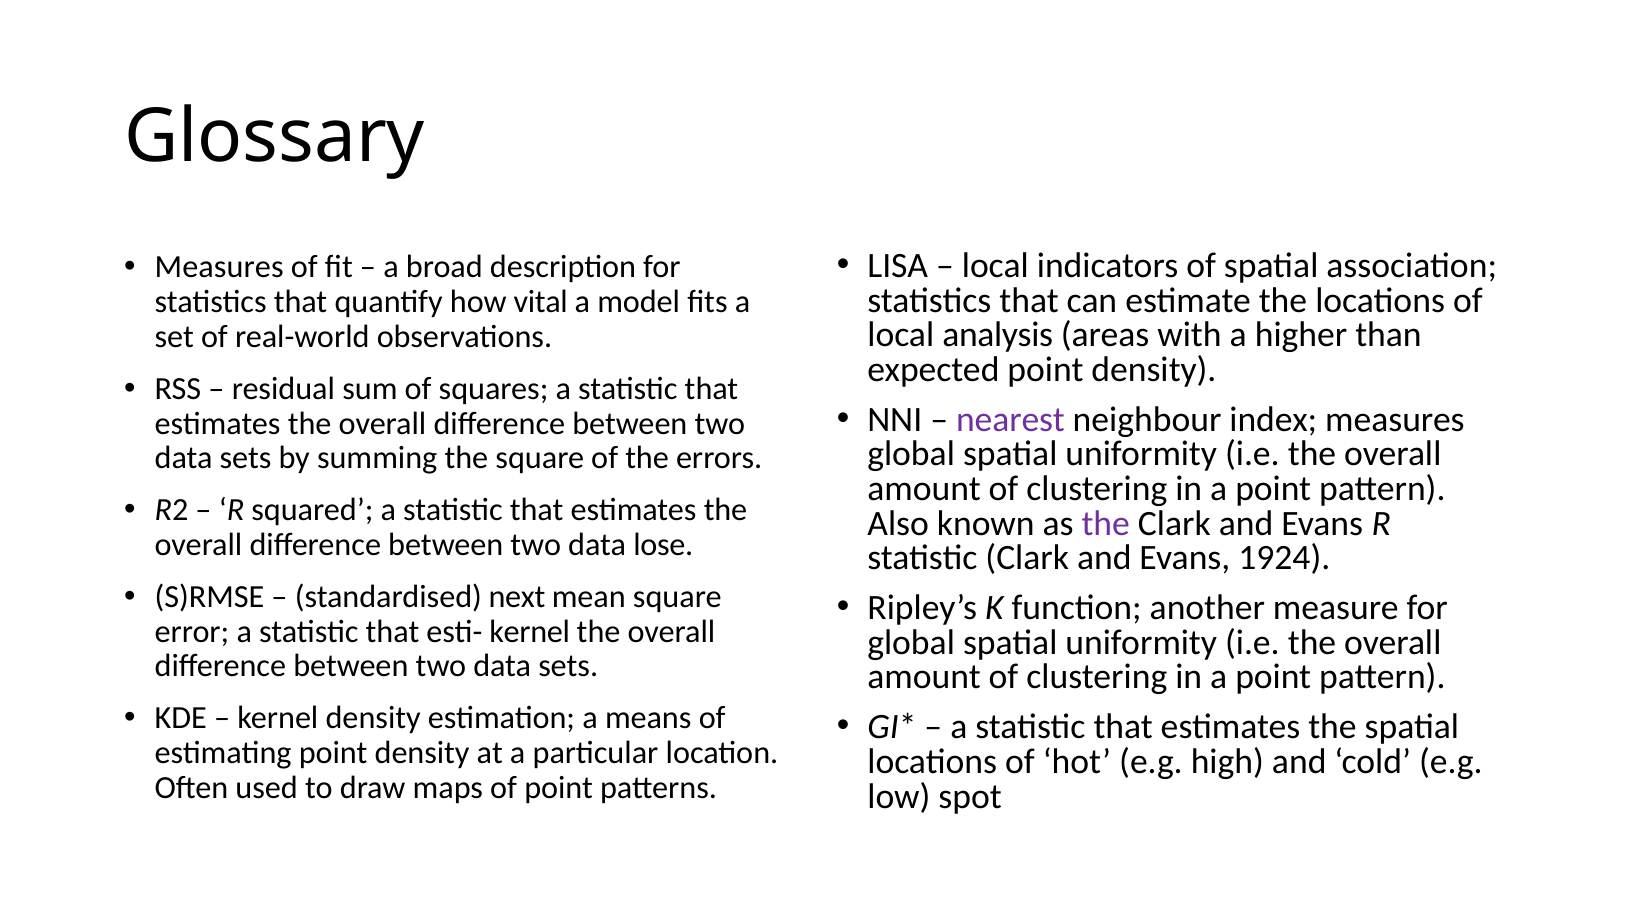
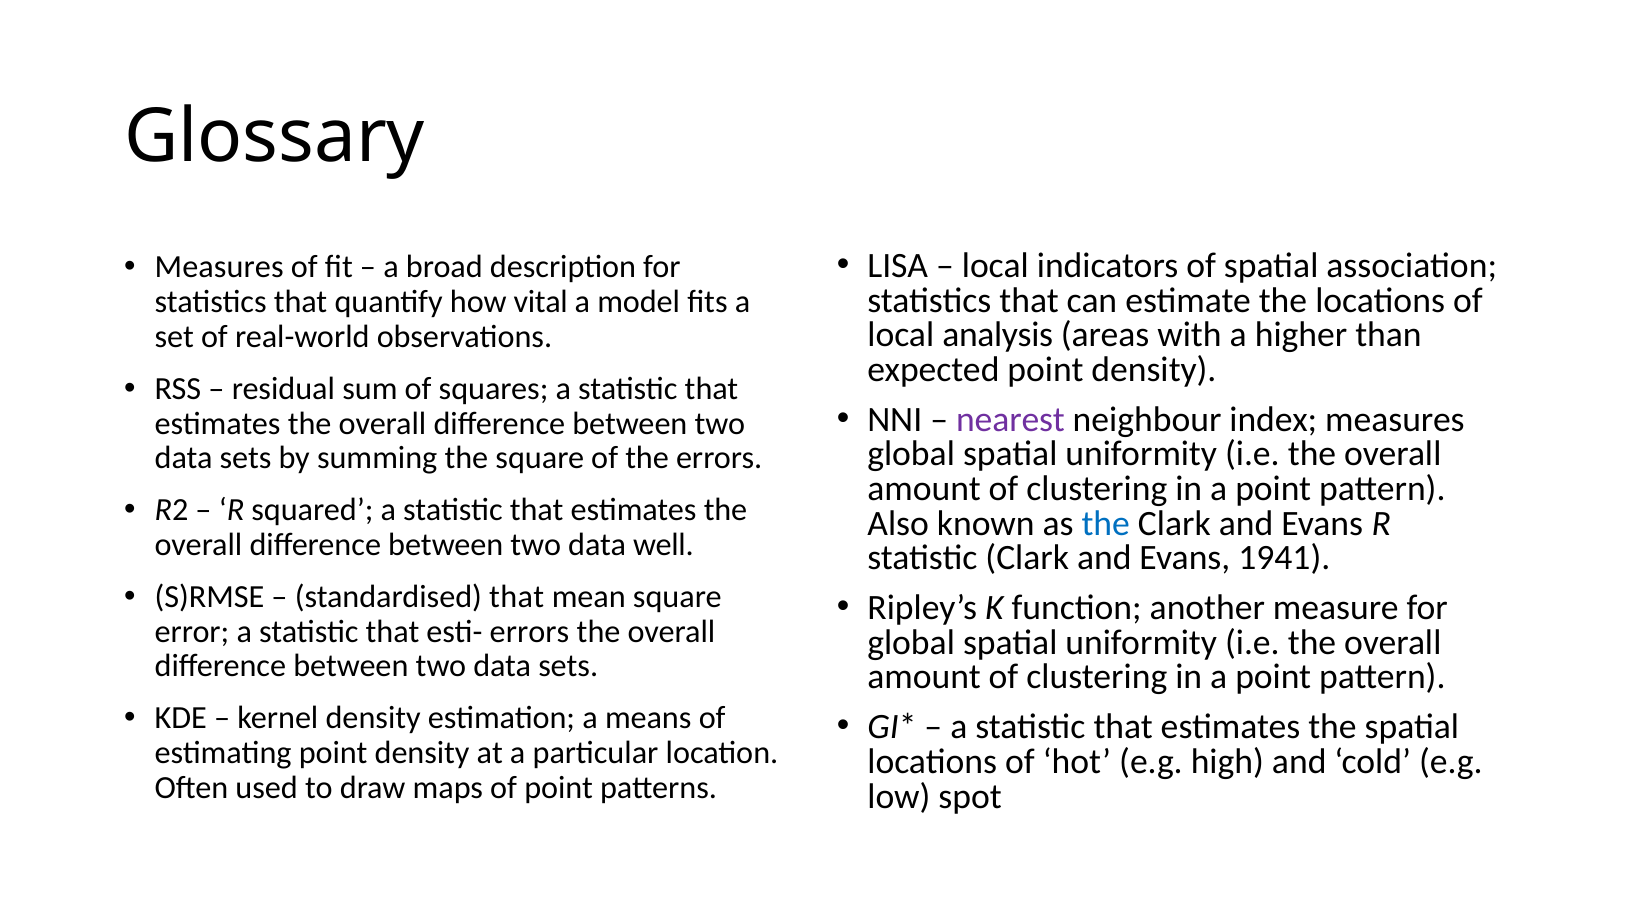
the colour: purple -> blue (1106, 524)
lose: lose -> well (663, 545)
1924: 1924 -> 1941 (1284, 558)
standardised next: next -> that (517, 597)
esti- kernel: kernel -> errors (530, 632)
